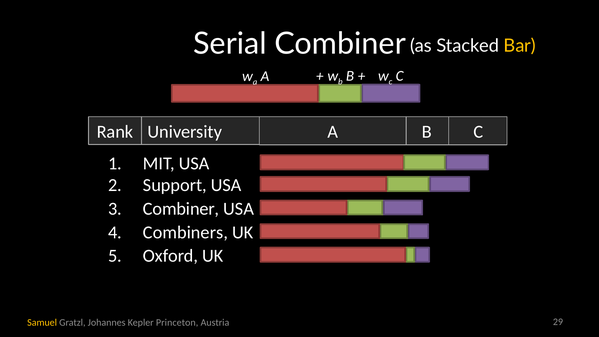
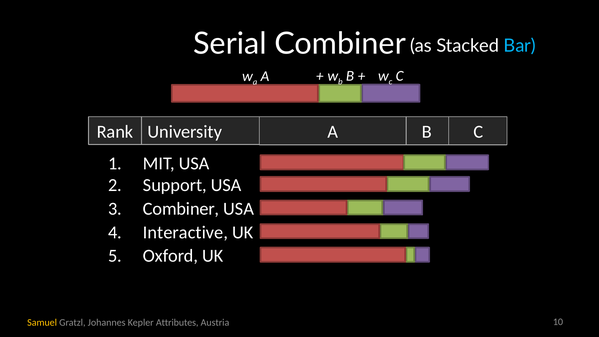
Bar colour: yellow -> light blue (520, 46)
Combiners: Combiners -> Interactive (185, 232)
Princeton: Princeton -> Attributes (177, 323)
29: 29 -> 10 (558, 322)
